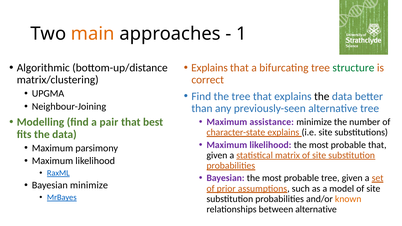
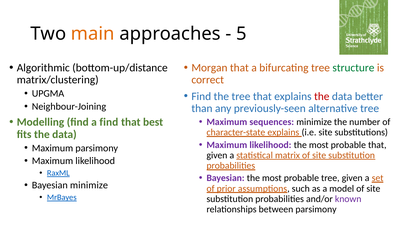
1: 1 -> 5 (241, 34)
Explains: Explains -> Morgan (209, 68)
the colour: black -> red (322, 96)
a pair: pair -> find (109, 122)
assistance: assistance -> sequences (272, 122)
known colour: orange -> purple (348, 199)
between alternative: alternative -> parsimony (316, 209)
